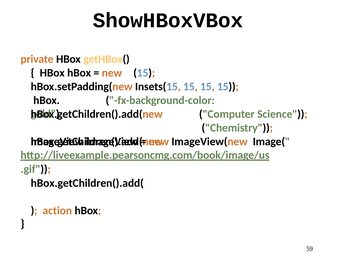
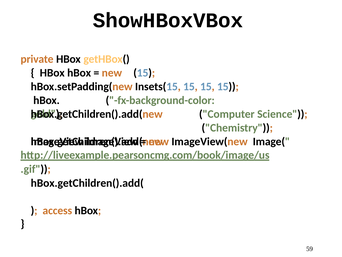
action: action -> access (57, 210)
